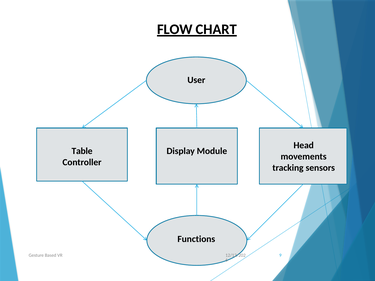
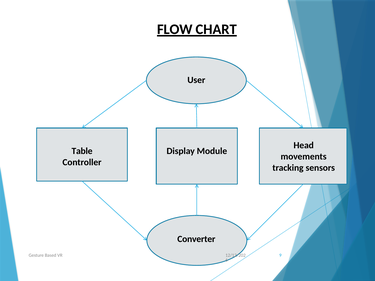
Functions: Functions -> Converter (196, 239)
